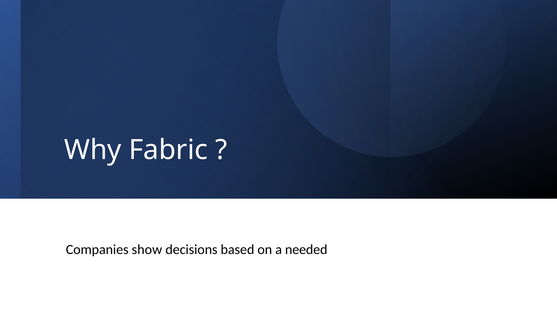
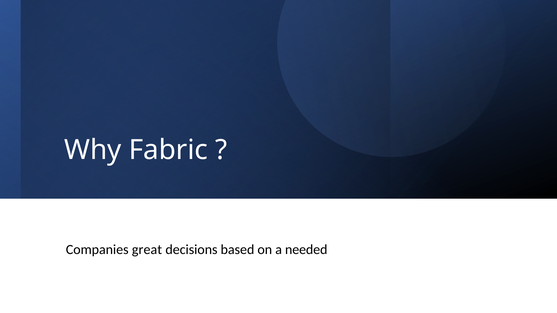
show: show -> great (147, 250)
